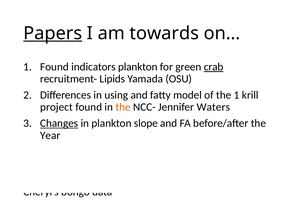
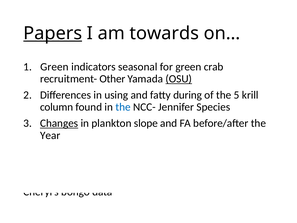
Found: Found -> Green (54, 67)
indicators plankton: plankton -> seasonal (138, 67)
crab underline: present -> none (214, 67)
Lipids: Lipids -> Other (112, 79)
OSU underline: none -> present (179, 79)
model: model -> during (188, 95)
the 1: 1 -> 5 (237, 95)
project: project -> column (57, 107)
the colour: orange -> blue (123, 107)
Waters: Waters -> Species (213, 107)
